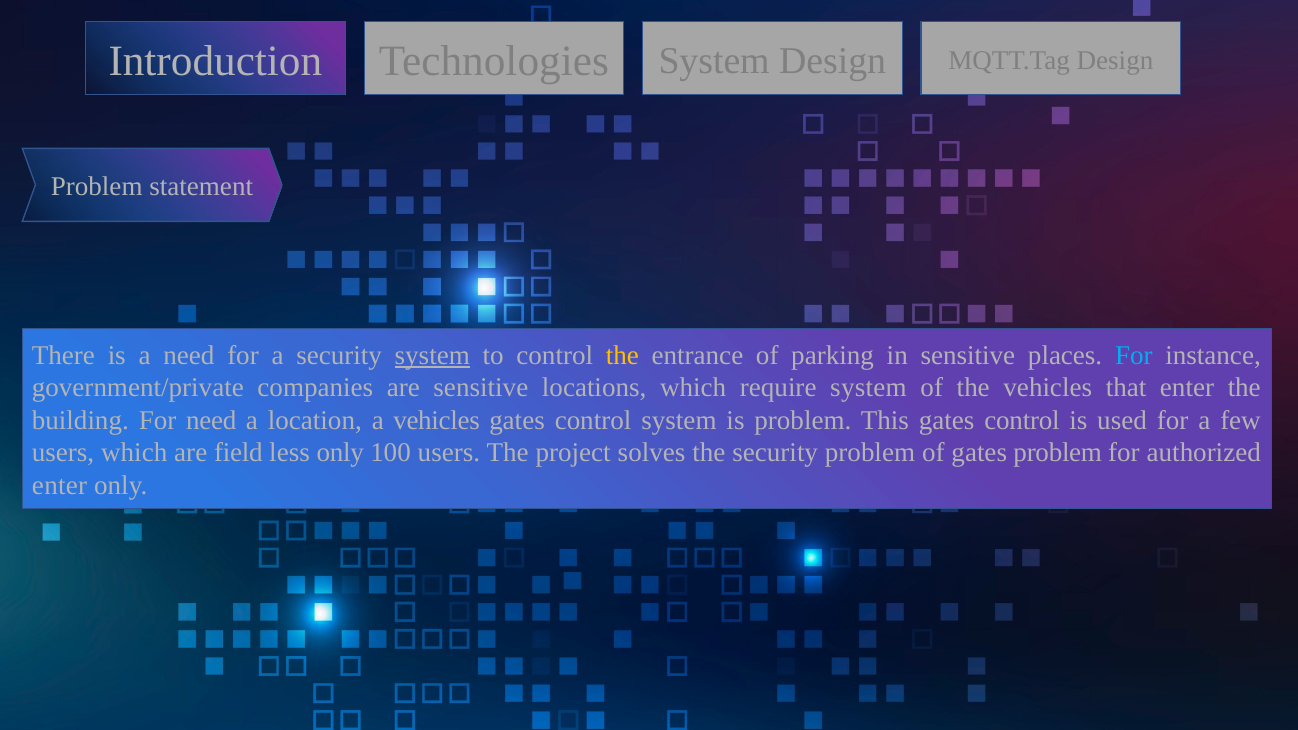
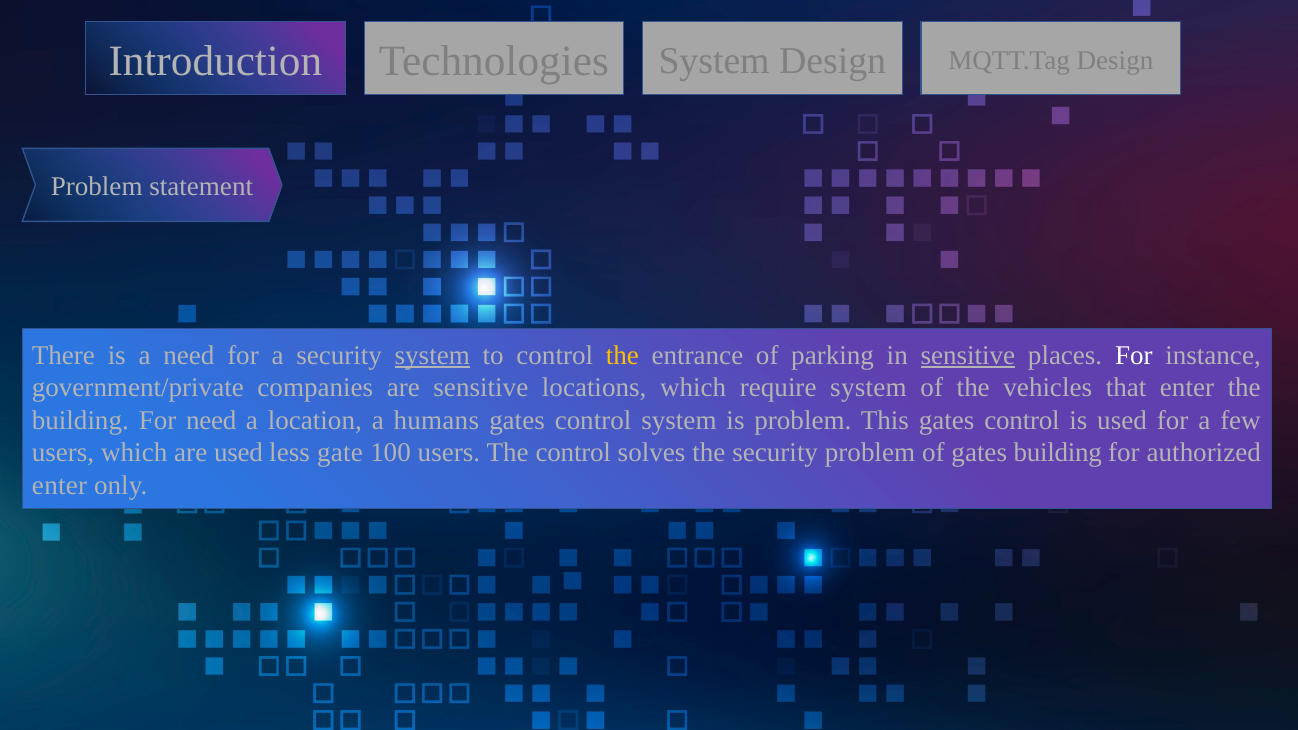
sensitive underline: none -> present (968, 356)
For colour: light blue -> white (1134, 356)
a vehicles: vehicles -> humans (436, 421)
are field: field -> used (238, 453)
less only: only -> gate (340, 453)
The project: project -> control (573, 453)
gates problem: problem -> building (1058, 453)
